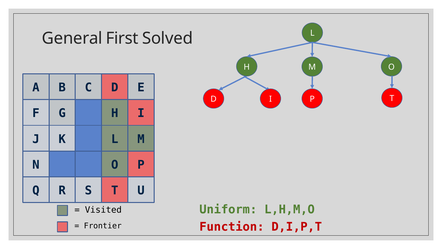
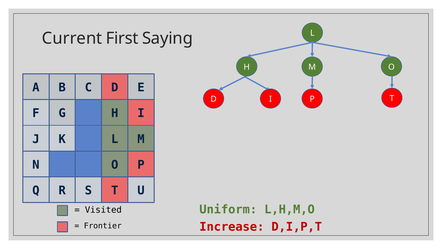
General: General -> Current (72, 38)
Solved: Solved -> Saying (167, 38)
Function: Function -> Increase (232, 226)
